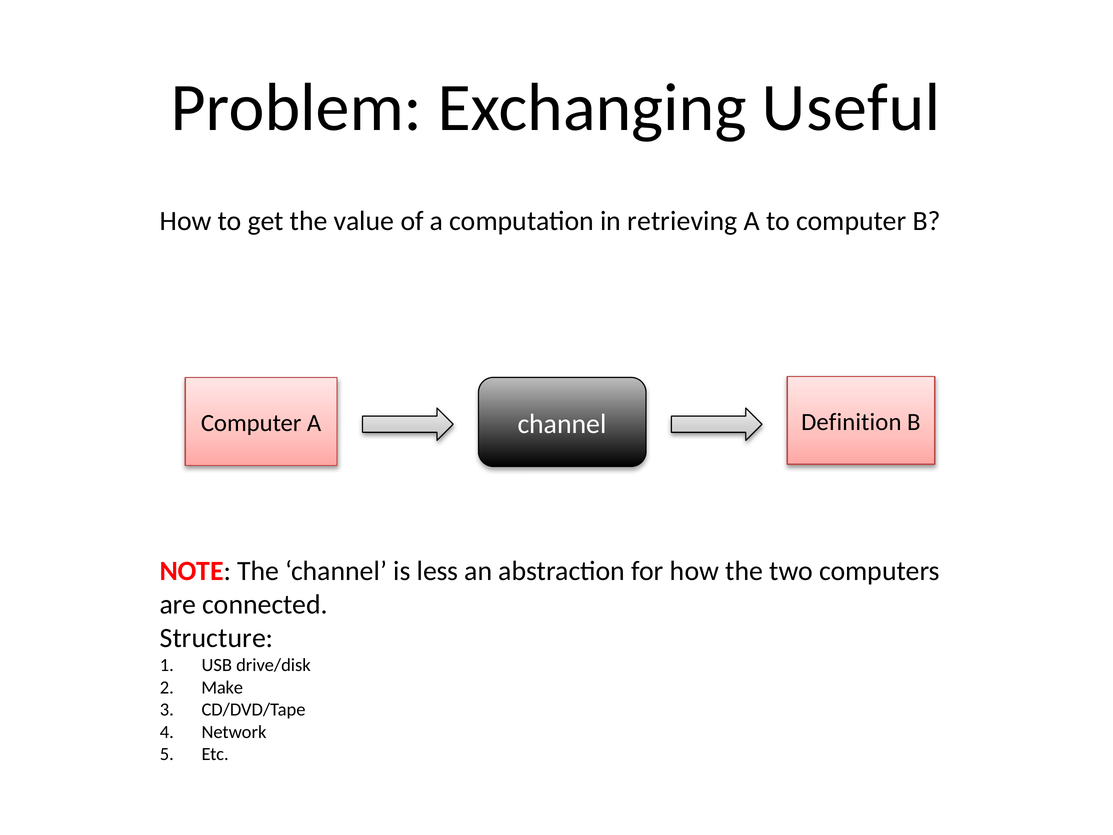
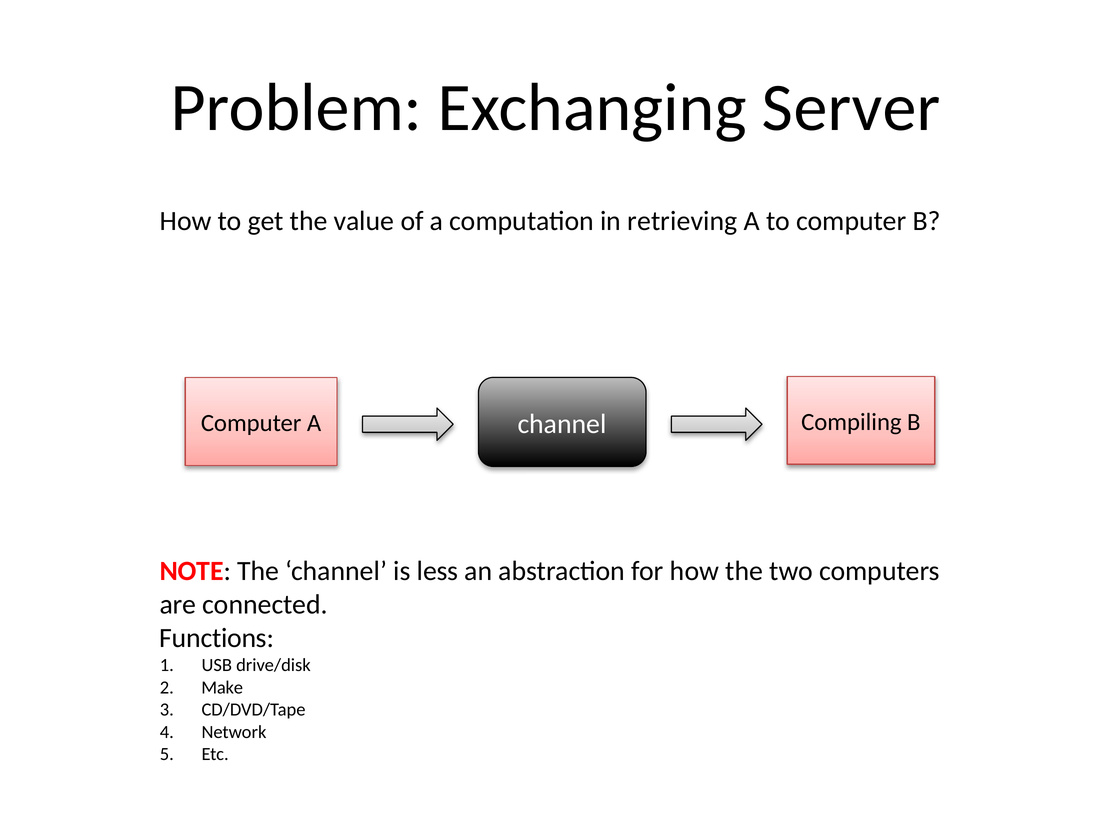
Useful: Useful -> Server (851, 108)
Definition: Definition -> Compiling (851, 422)
Structure: Structure -> Functions (217, 638)
